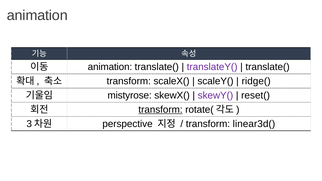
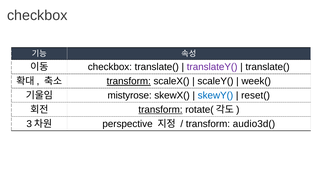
animation: animation -> checkbox (37, 15)
animation: animation -> checkbox (110, 67)
transform underline: none -> present (129, 81)
ridge(: ridge( -> week( (256, 81)
skewY( colour: purple -> blue (215, 95)
linear3d(: linear3d( -> audio3d( (254, 124)
